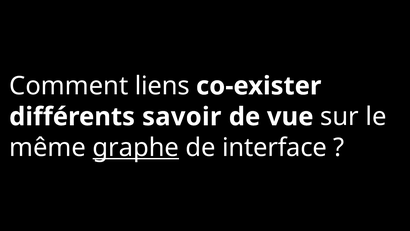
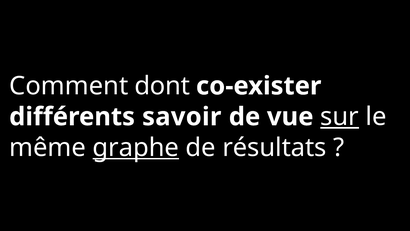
liens: liens -> dont (162, 86)
sur underline: none -> present (340, 117)
interface: interface -> résultats (274, 147)
